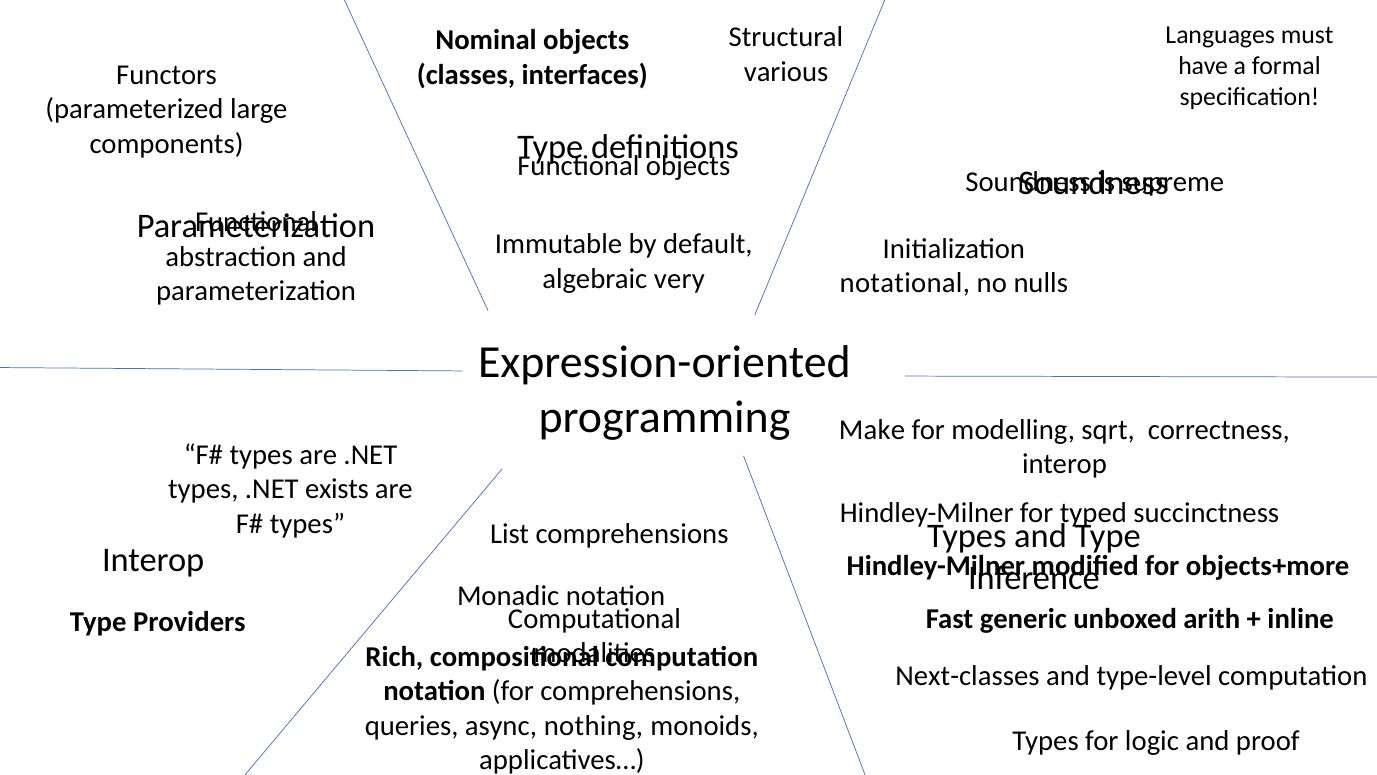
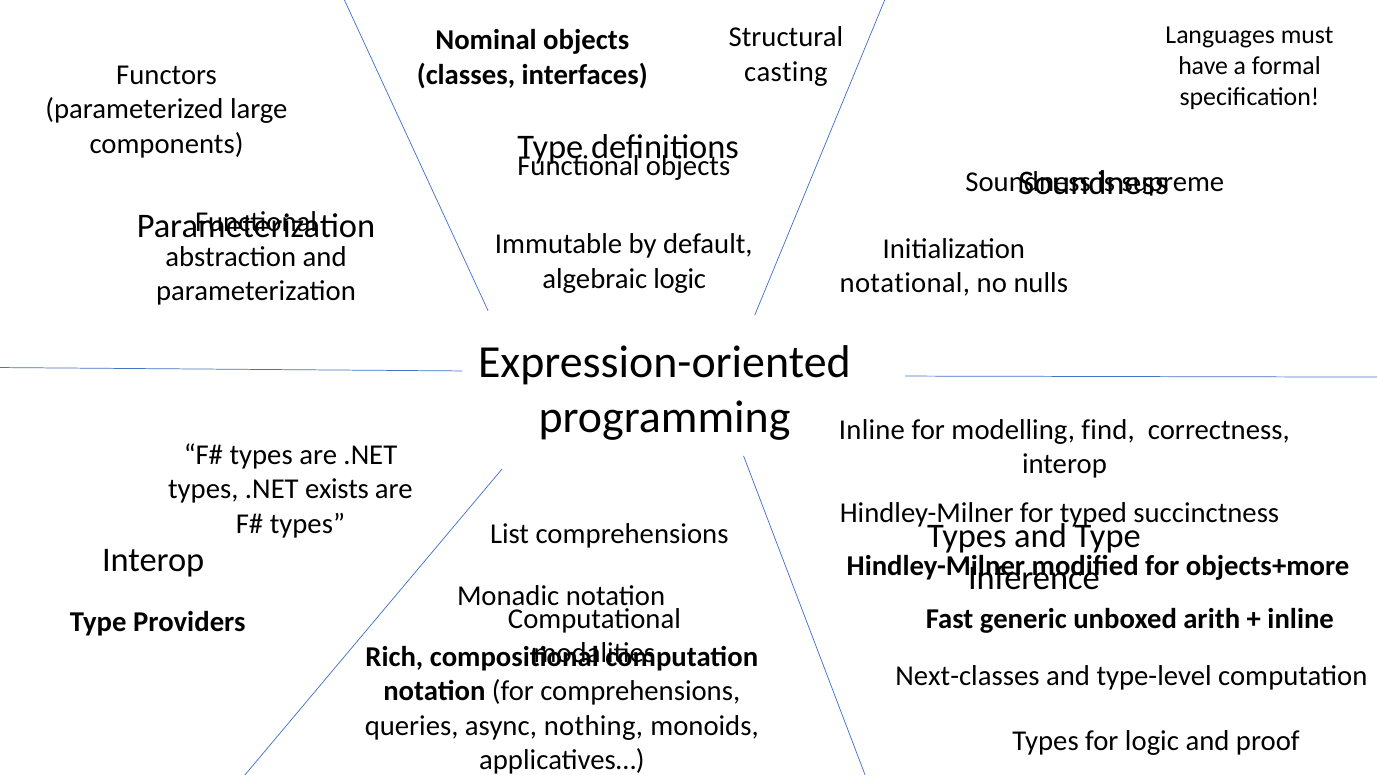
various: various -> casting (786, 72)
algebraic very: very -> logic (680, 279)
Make: Make -> Inline (872, 430)
sqrt: sqrt -> find (1108, 430)
